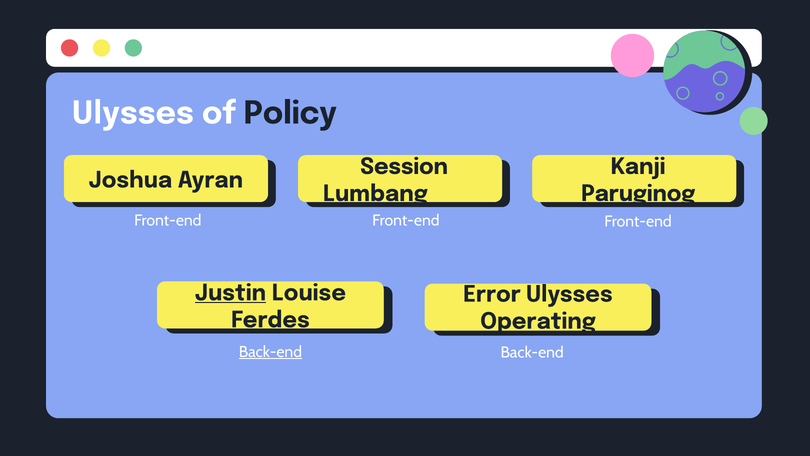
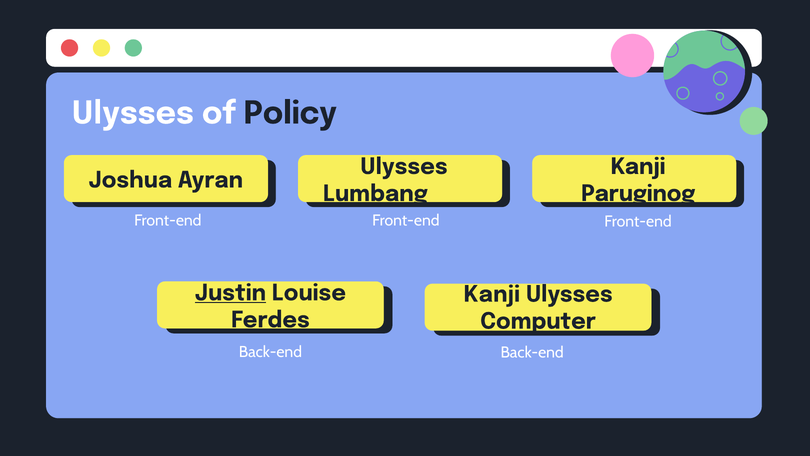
Session: Session -> Ulysses (404, 166)
Error: Error -> Kanji (492, 294)
Operating: Operating -> Computer (538, 321)
Back-end underline: present -> none (270, 352)
